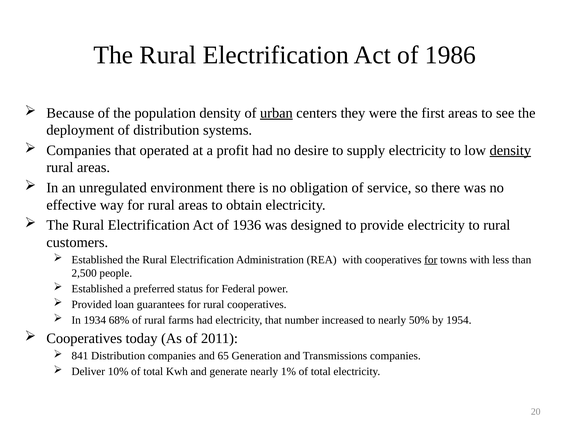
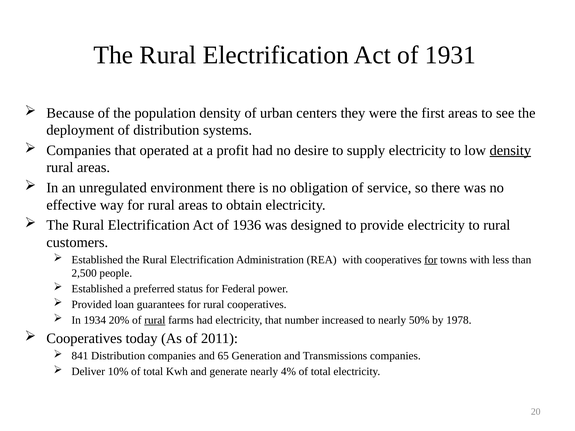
1986: 1986 -> 1931 (450, 55)
urban underline: present -> none (276, 113)
68%: 68% -> 20% (119, 320)
rural underline: none -> present (155, 320)
1954: 1954 -> 1978 (459, 320)
1%: 1% -> 4% (288, 372)
